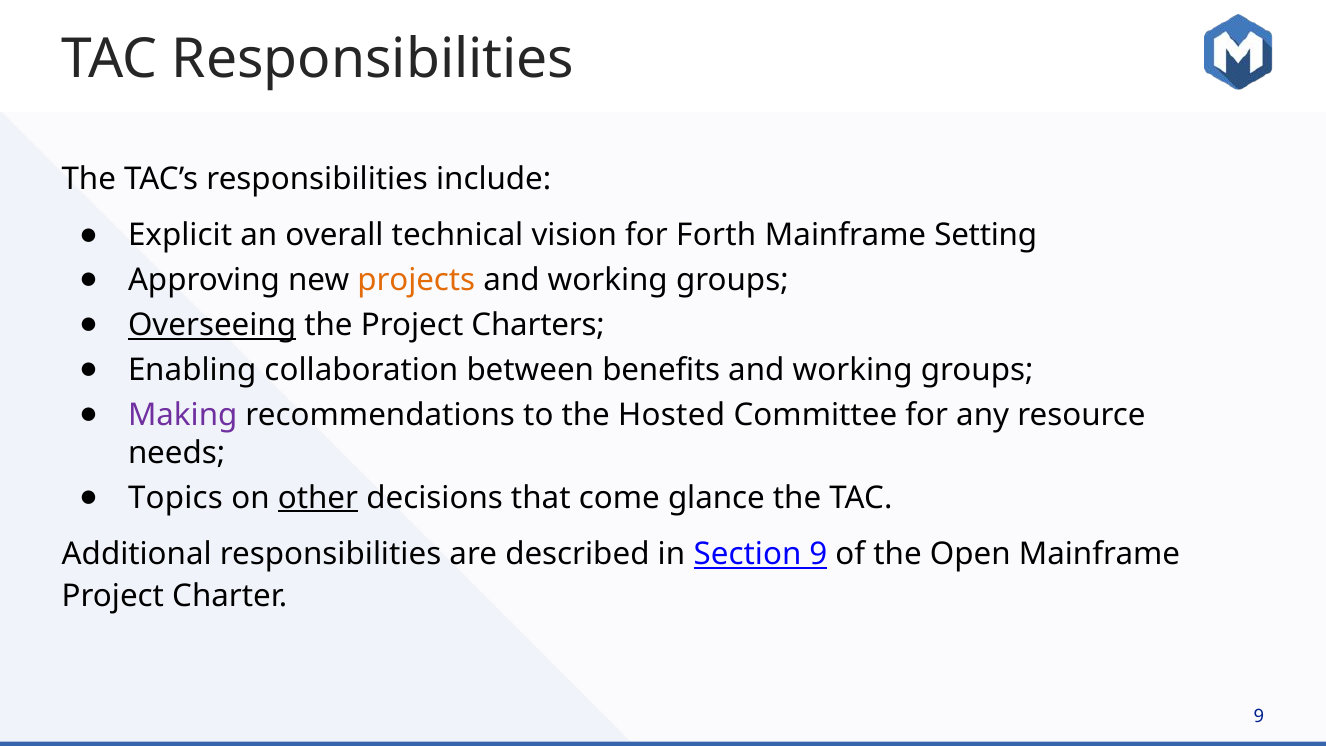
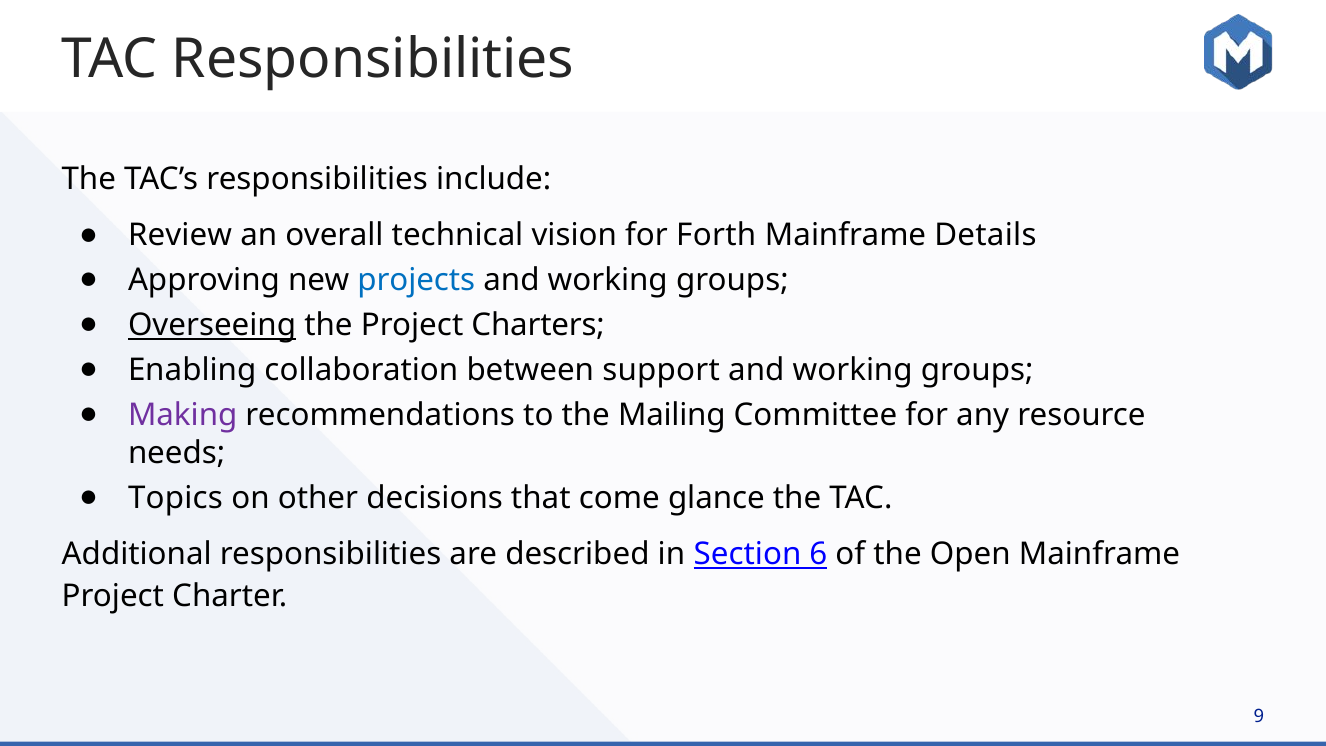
Explicit: Explicit -> Review (180, 235)
Setting: Setting -> Details (985, 235)
projects colour: orange -> blue (416, 280)
benefits: benefits -> support (661, 370)
Hosted: Hosted -> Mailing (672, 415)
other underline: present -> none (318, 498)
Section 9: 9 -> 6 (818, 554)
